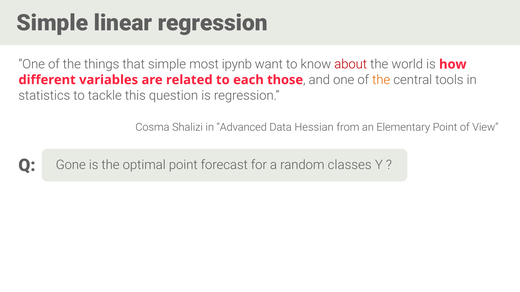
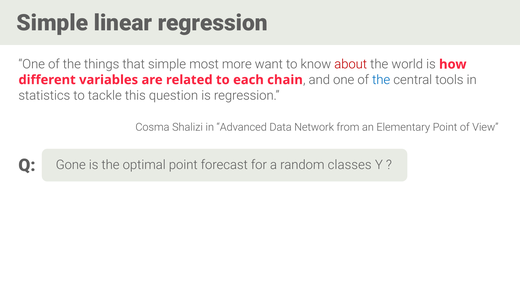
ipynb: ipynb -> more (237, 64)
those: those -> chain (285, 80)
the colour: orange -> blue (381, 80)
Hessian: Hessian -> Network (314, 128)
